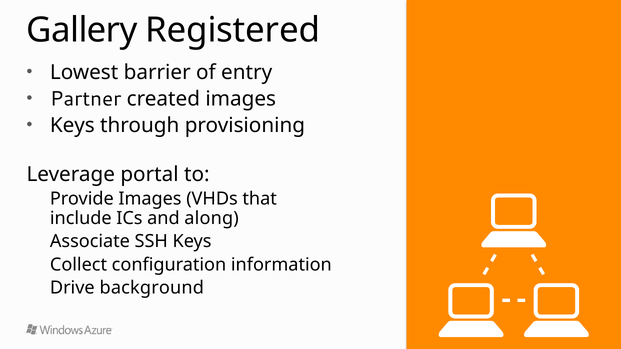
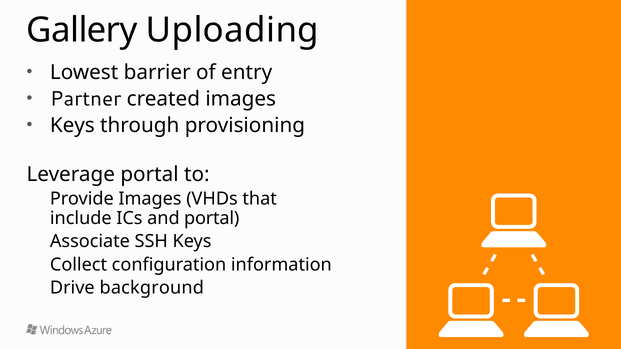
Registered: Registered -> Uploading (232, 30)
and along: along -> portal (212, 219)
